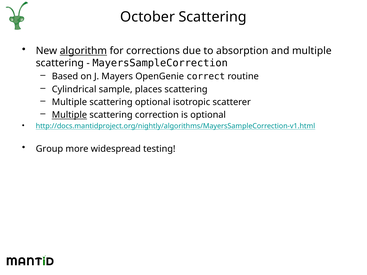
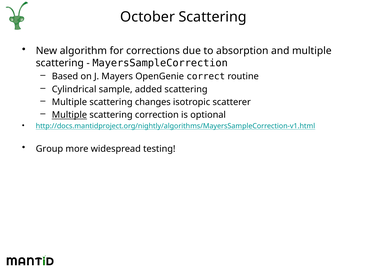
algorithm underline: present -> none (83, 51)
places: places -> added (148, 89)
scattering optional: optional -> changes (153, 102)
